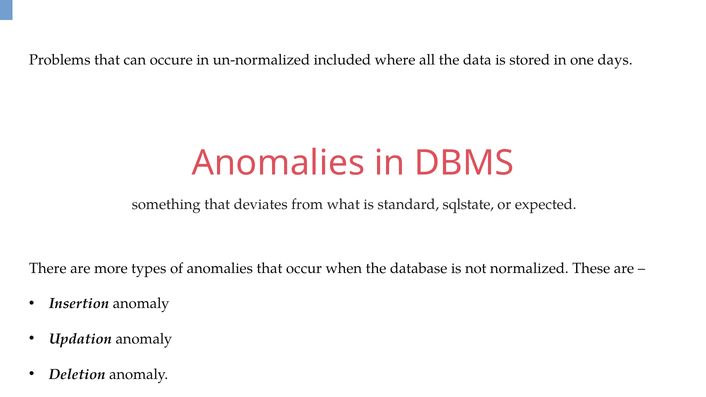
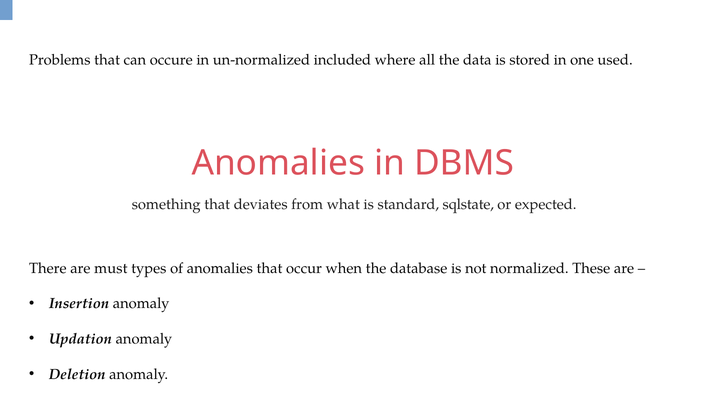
days: days -> used (615, 60)
more: more -> must (111, 268)
